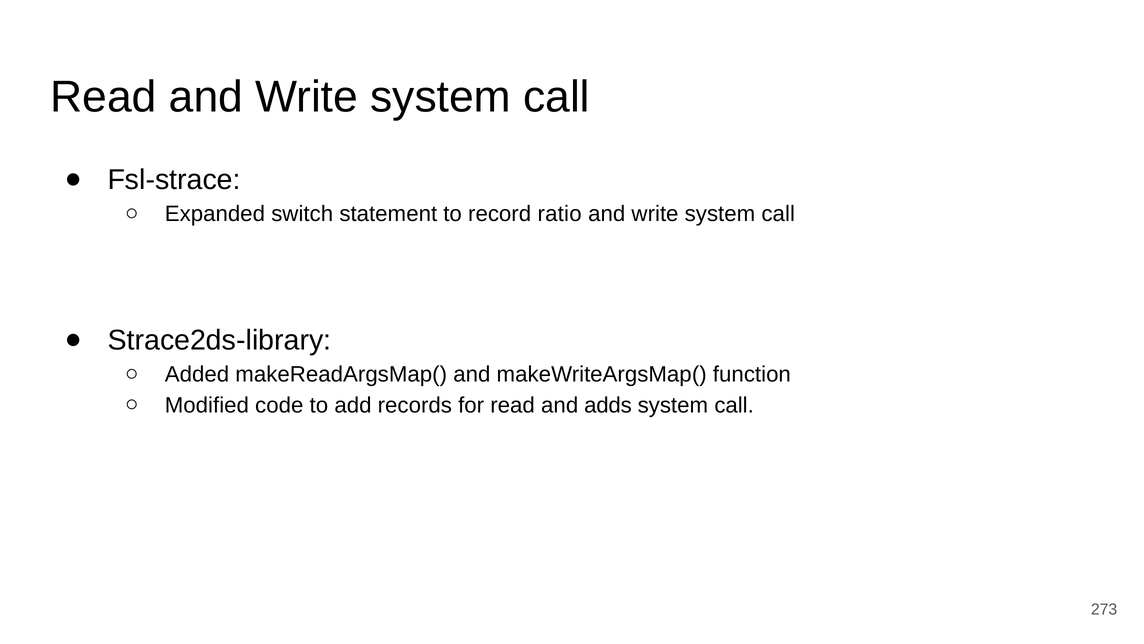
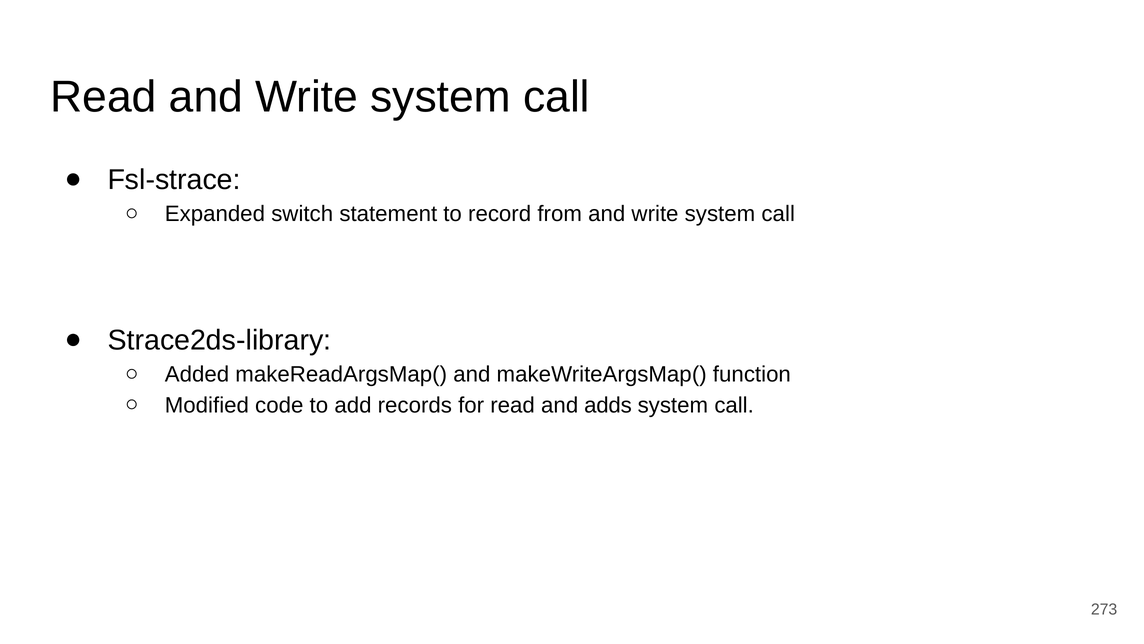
ratio: ratio -> from (560, 214)
